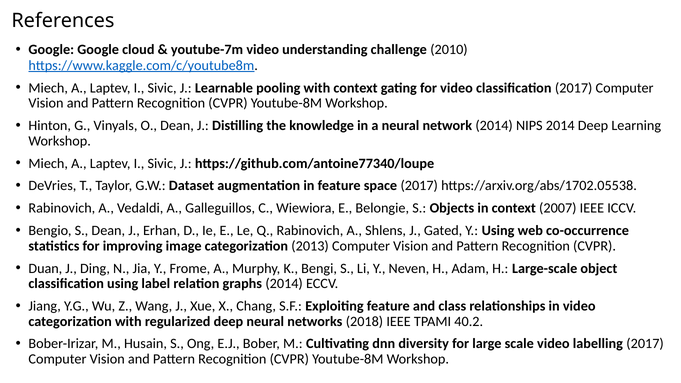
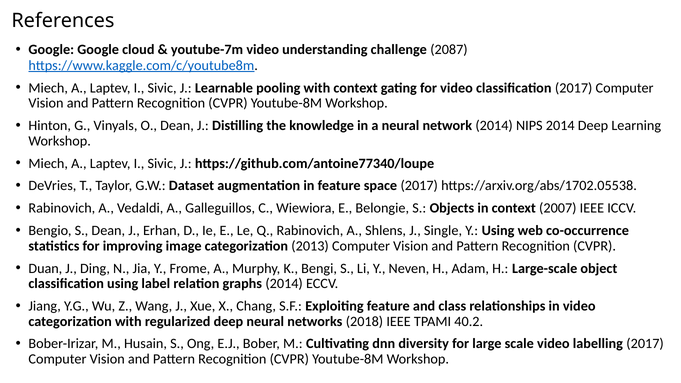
2010: 2010 -> 2087 (449, 50)
Gated: Gated -> Single (443, 231)
